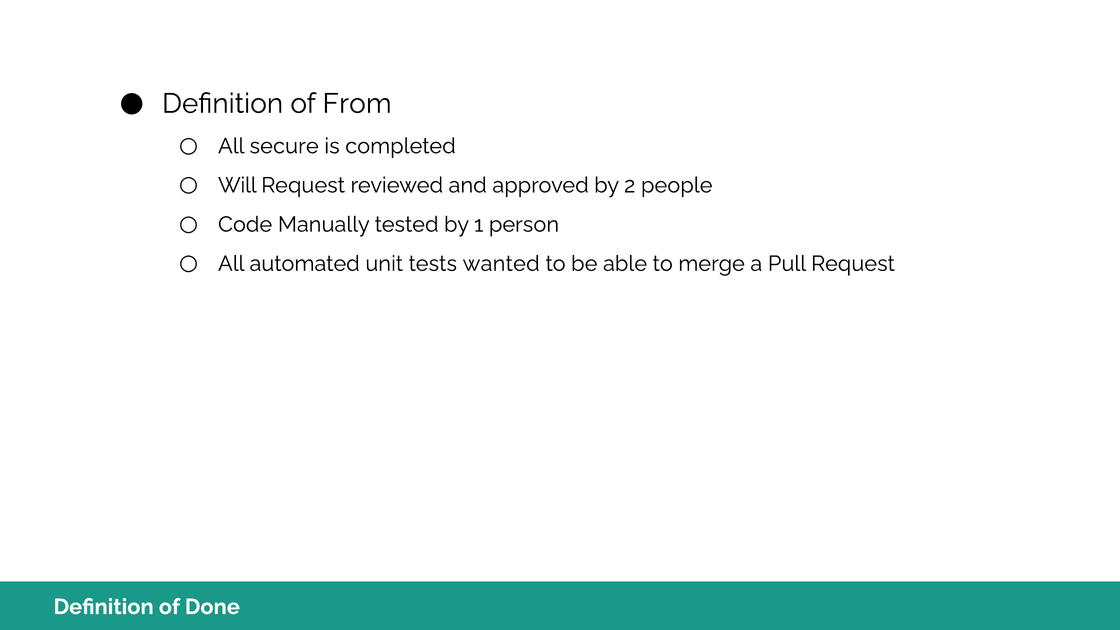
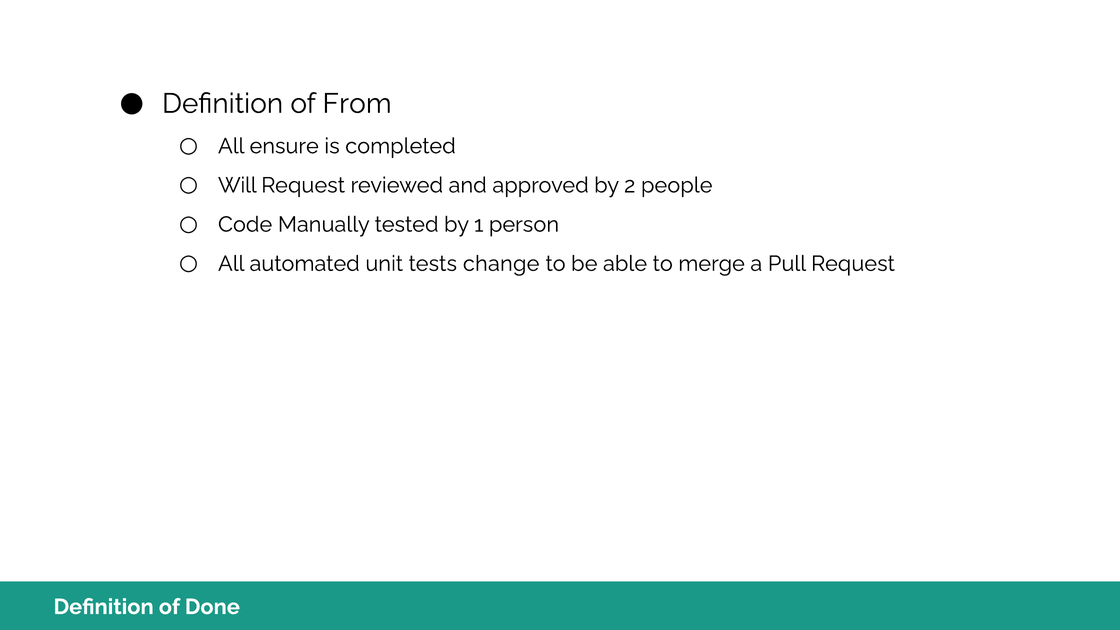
secure: secure -> ensure (284, 146)
wanted: wanted -> change (501, 264)
